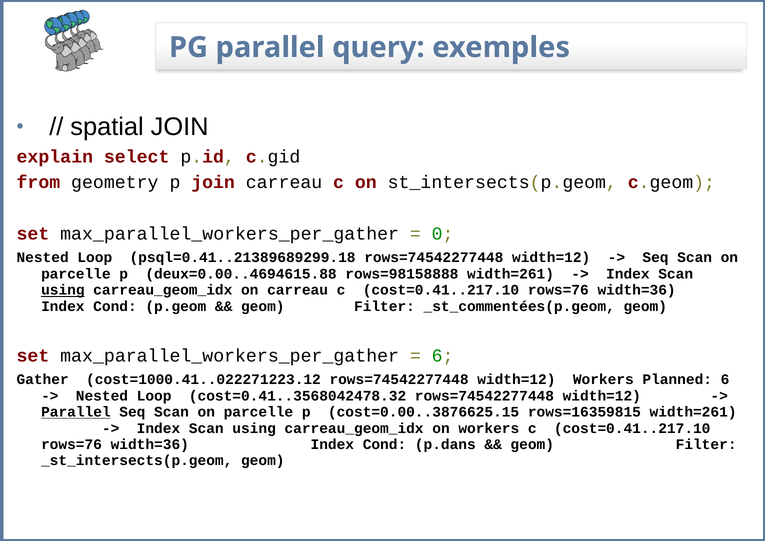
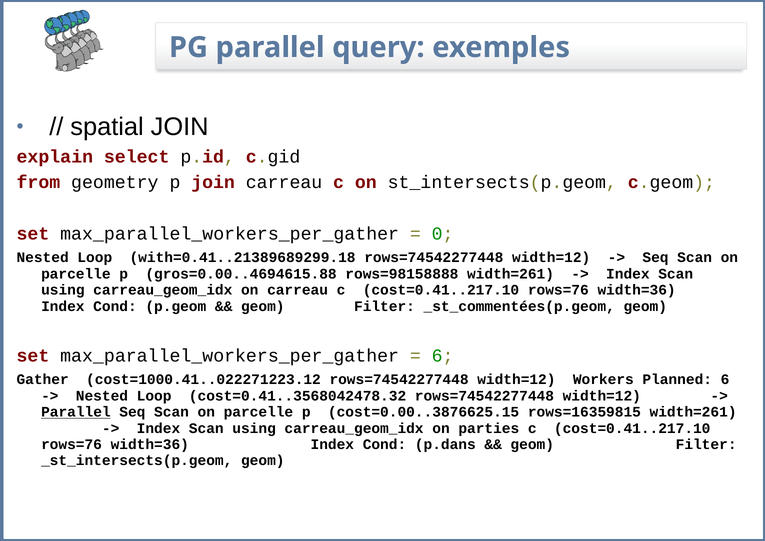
psql=0.41..21389689299.18: psql=0.41..21389689299.18 -> with=0.41..21389689299.18 (243, 258)
deux=0.00..4694615.88: deux=0.00..4694615.88 -> gros=0.00..4694615.88 (241, 274)
using underline: present -> none (63, 290)
on workers: workers -> parties (489, 428)
